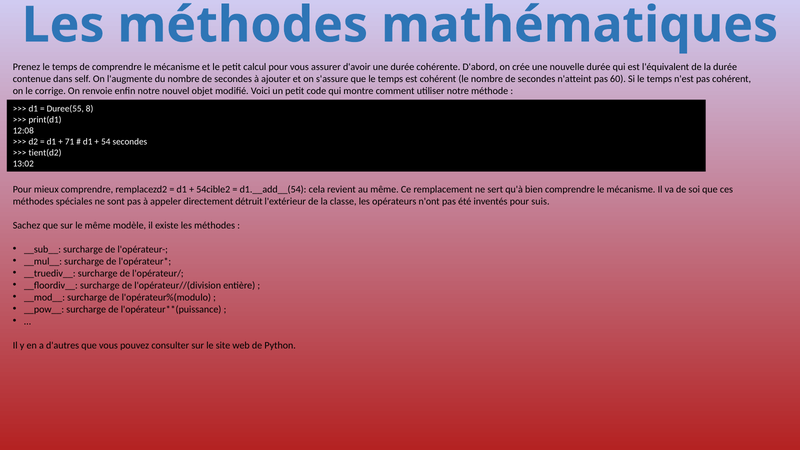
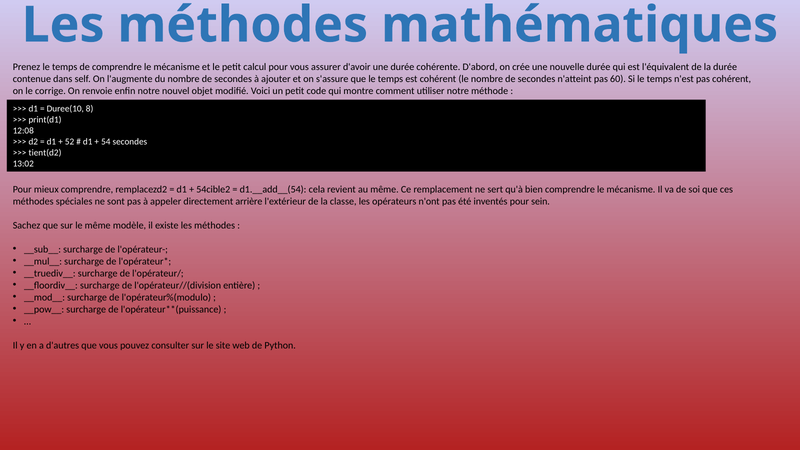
Duree(55: Duree(55 -> Duree(10 (65, 109)
71: 71 -> 52 (70, 142)
détruit: détruit -> arrière (249, 201)
suis: suis -> sein (541, 201)
